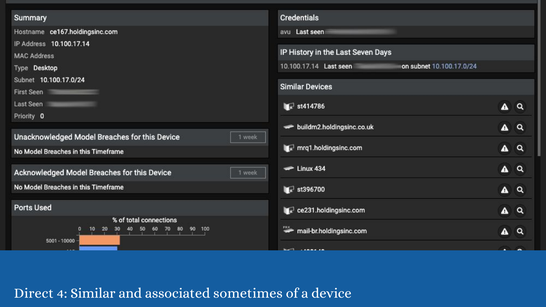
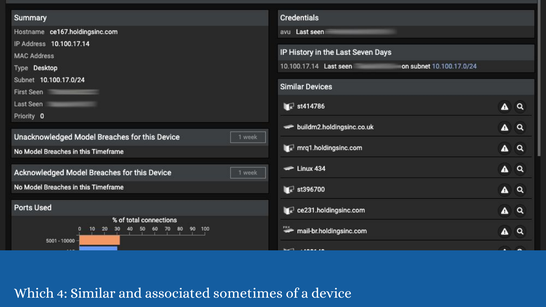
Direct: Direct -> Which (34, 293)
